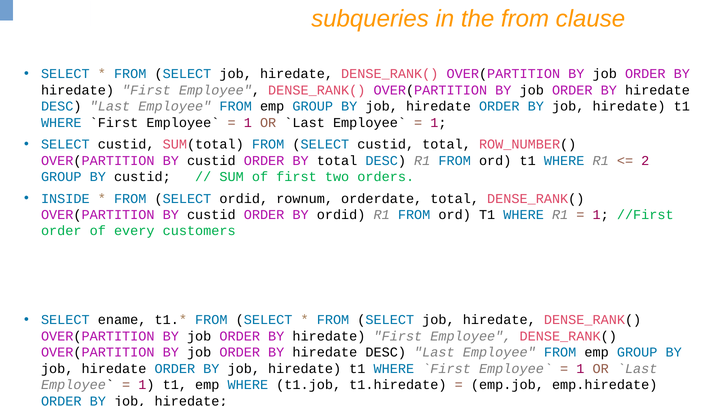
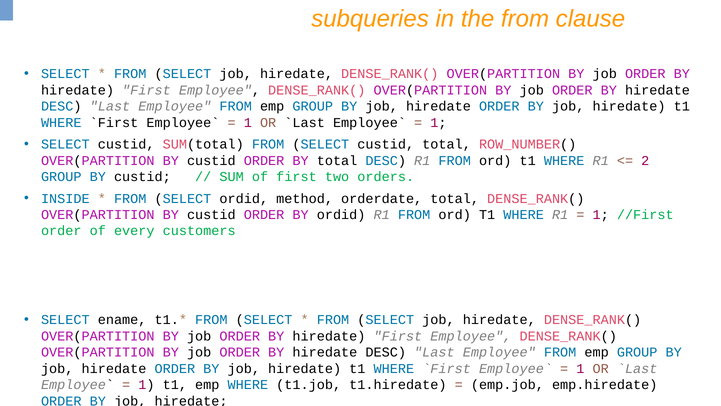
rownum: rownum -> method (305, 198)
